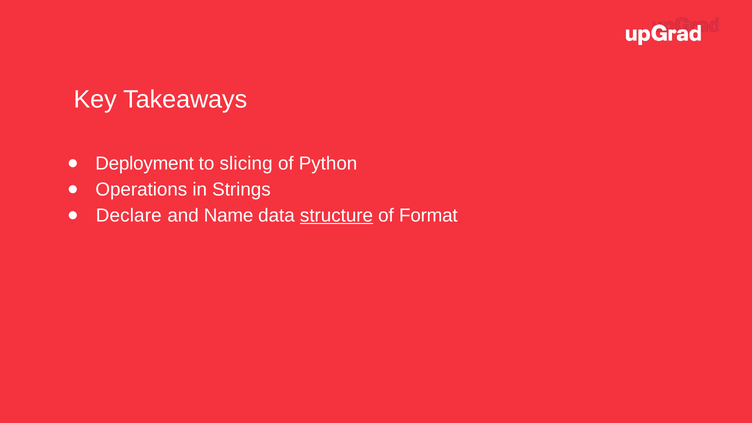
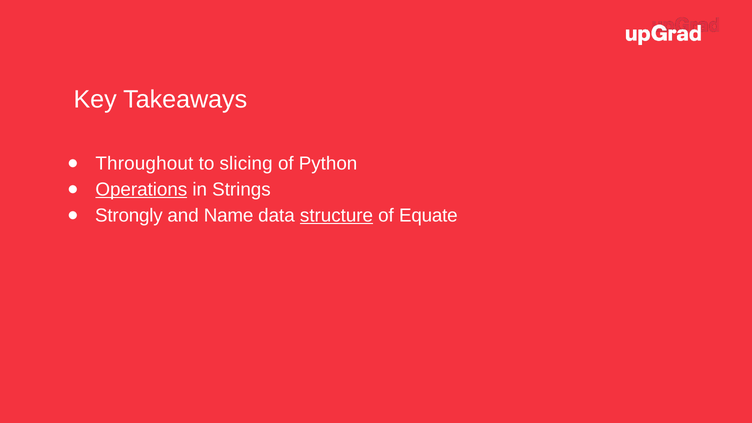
Deployment: Deployment -> Throughout (144, 164)
Operations underline: none -> present (141, 190)
Declare: Declare -> Strongly (129, 216)
Format: Format -> Equate (428, 216)
